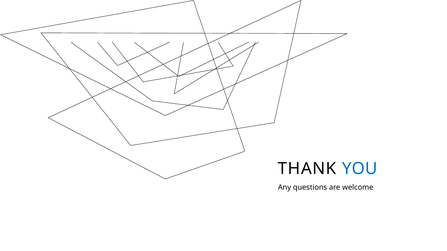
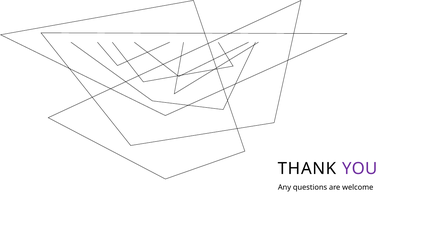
YOU colour: blue -> purple (360, 169)
